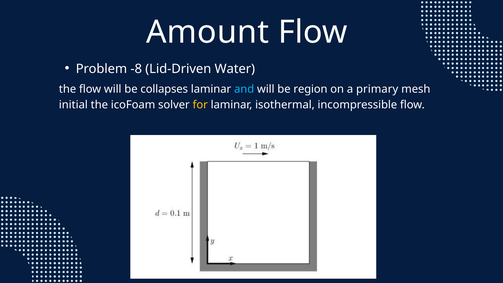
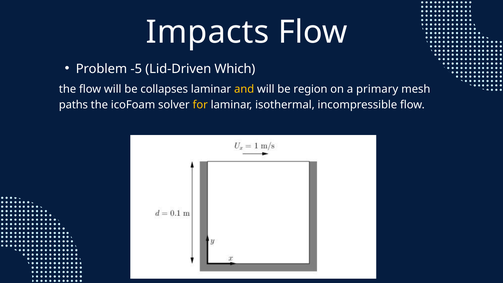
Amount: Amount -> Impacts (208, 32)
-8: -8 -> -5 (136, 69)
Water: Water -> Which (235, 69)
and colour: light blue -> yellow (244, 89)
initial: initial -> paths (73, 105)
